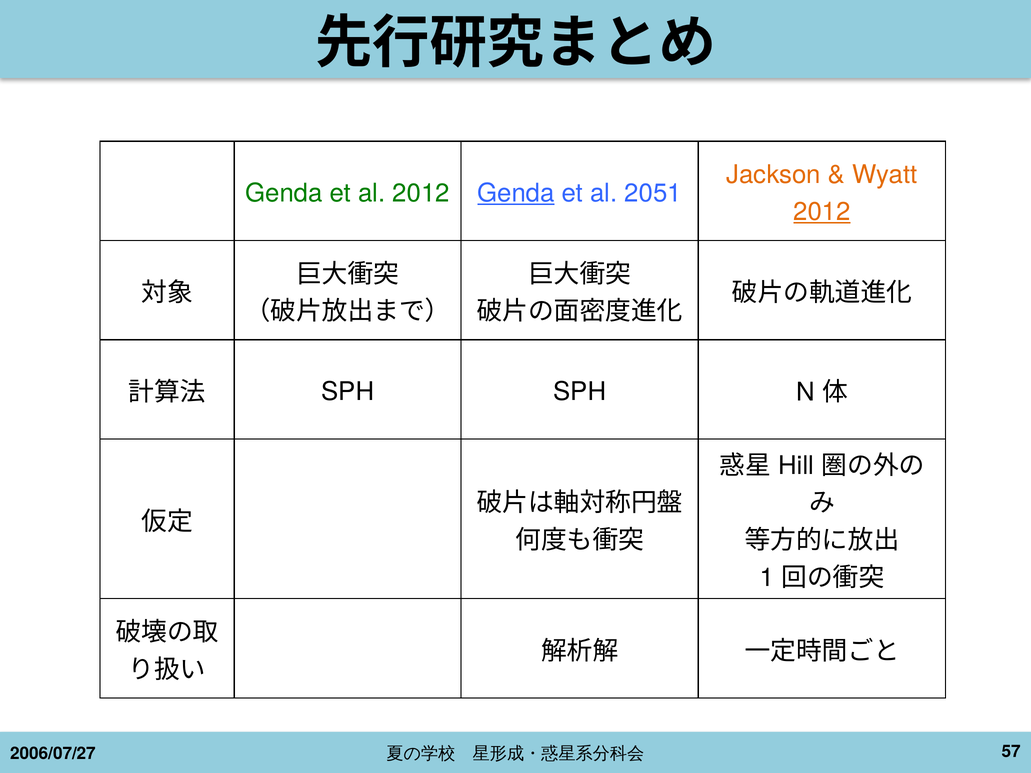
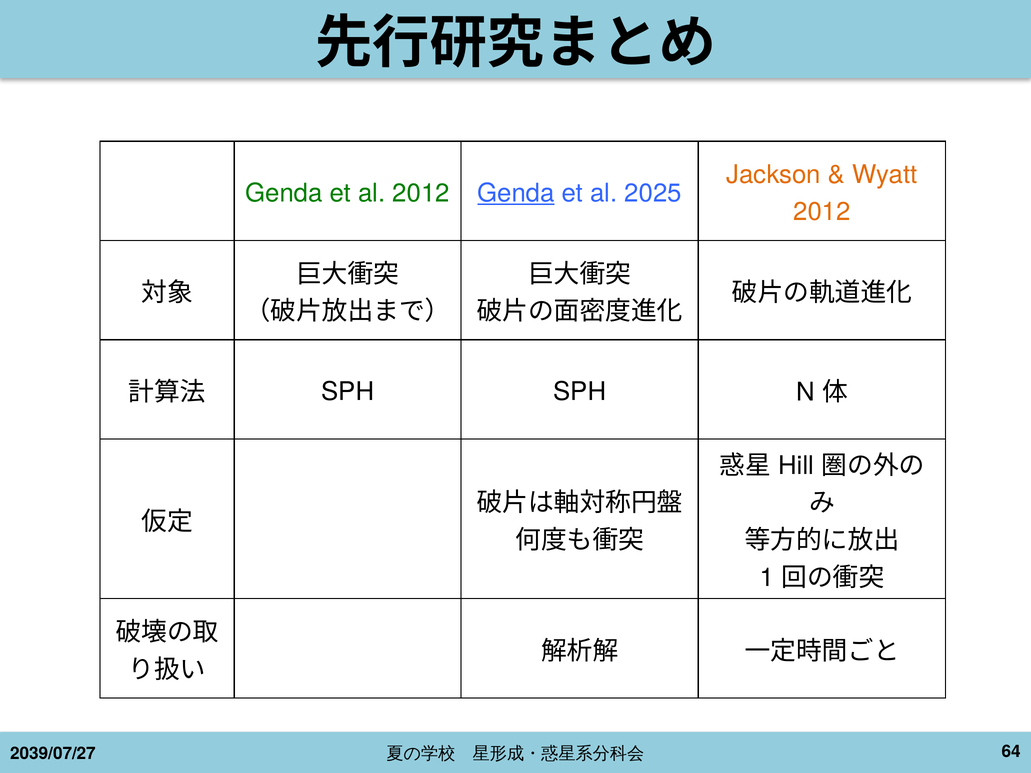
2051: 2051 -> 2025 (653, 193)
2012 underline: present -> none (822, 212)
57: 57 -> 64 (1011, 752)
2006/07/27: 2006/07/27 -> 2039/07/27 (53, 754)
